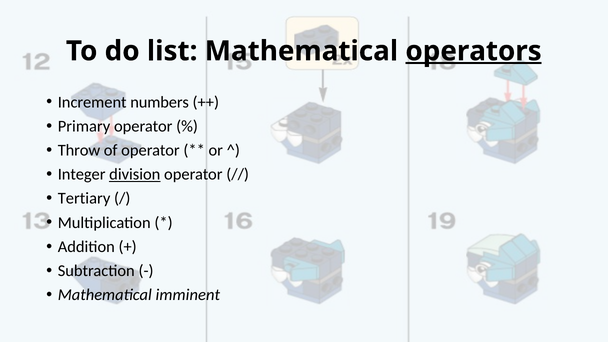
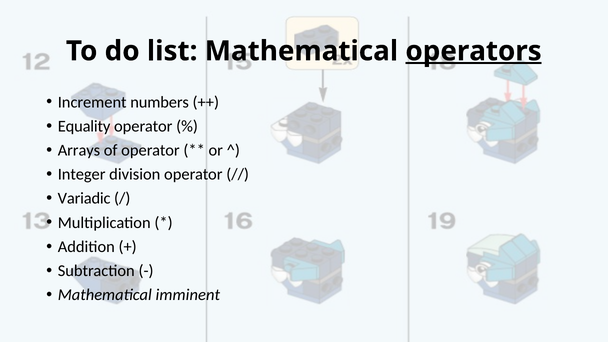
Primary: Primary -> Equality (84, 126)
Throw: Throw -> Arrays (79, 150)
division underline: present -> none (135, 174)
Tertiary: Tertiary -> Variadic (84, 199)
